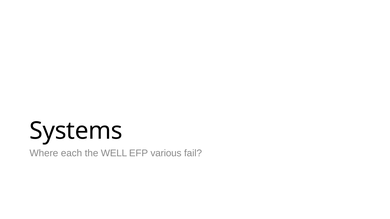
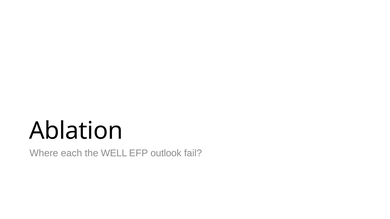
Systems: Systems -> Ablation (76, 131)
various: various -> outlook (166, 153)
